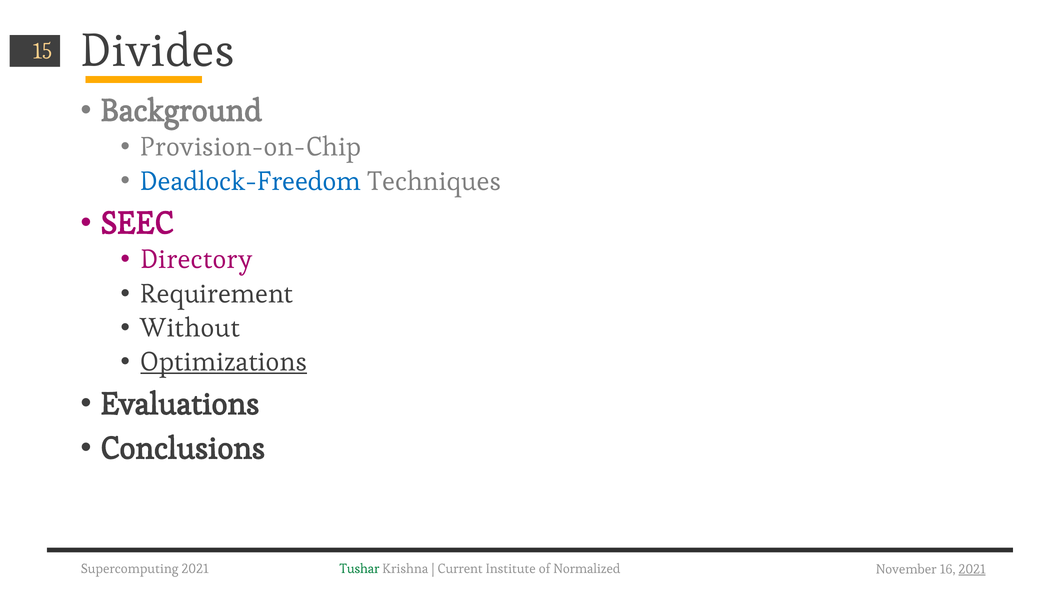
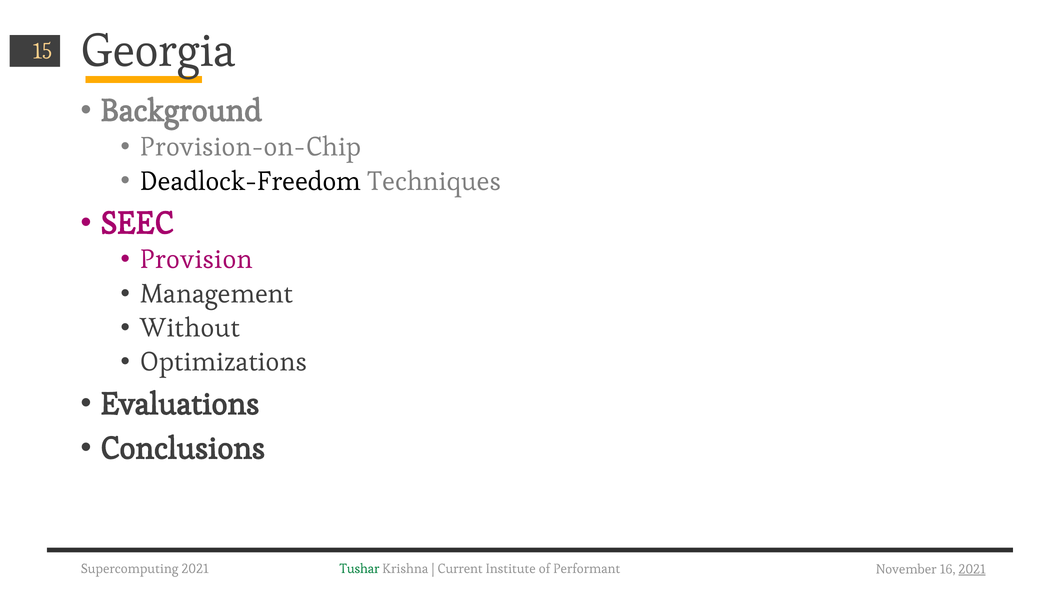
Divides: Divides -> Georgia (158, 51)
Deadlock-Freedom colour: blue -> black (251, 181)
Directory: Directory -> Provision (197, 260)
Requirement: Requirement -> Management (217, 294)
Optimizations underline: present -> none (224, 362)
Normalized: Normalized -> Performant (587, 569)
